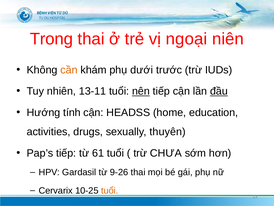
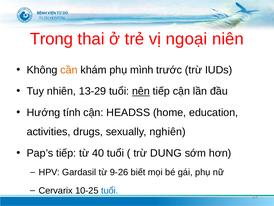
dưới: dưới -> mình (142, 70)
13-11: 13-11 -> 13-29 (93, 91)
đầu underline: present -> none (219, 91)
thuyên: thuyên -> nghiên (168, 132)
61: 61 -> 40 (98, 153)
CHƯA: CHƯA -> DUNG (166, 153)
9-26 thai: thai -> biết (138, 172)
tuổi colour: orange -> blue (110, 190)
